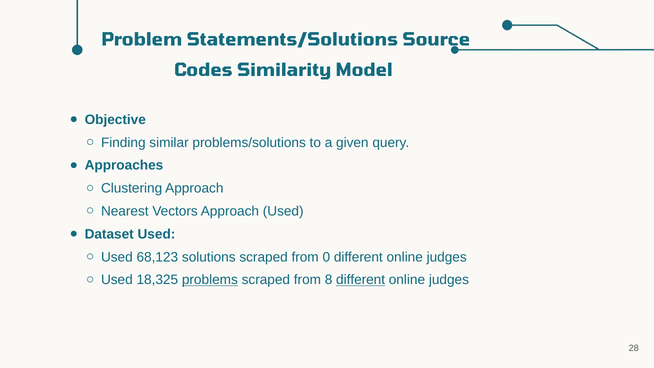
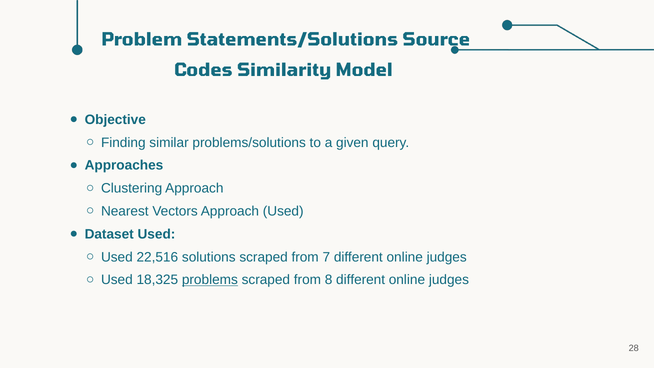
68,123: 68,123 -> 22,516 (157, 257)
0: 0 -> 7 (326, 257)
different underline: present -> none (361, 280)
